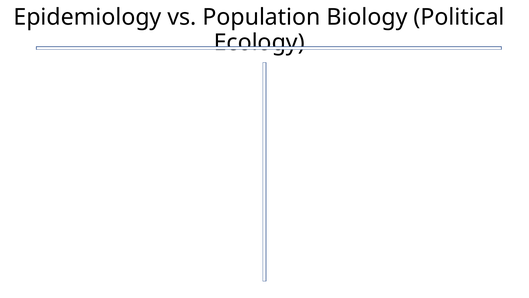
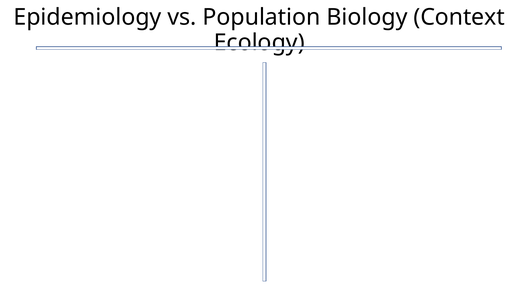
Political: Political -> Context (459, 17)
